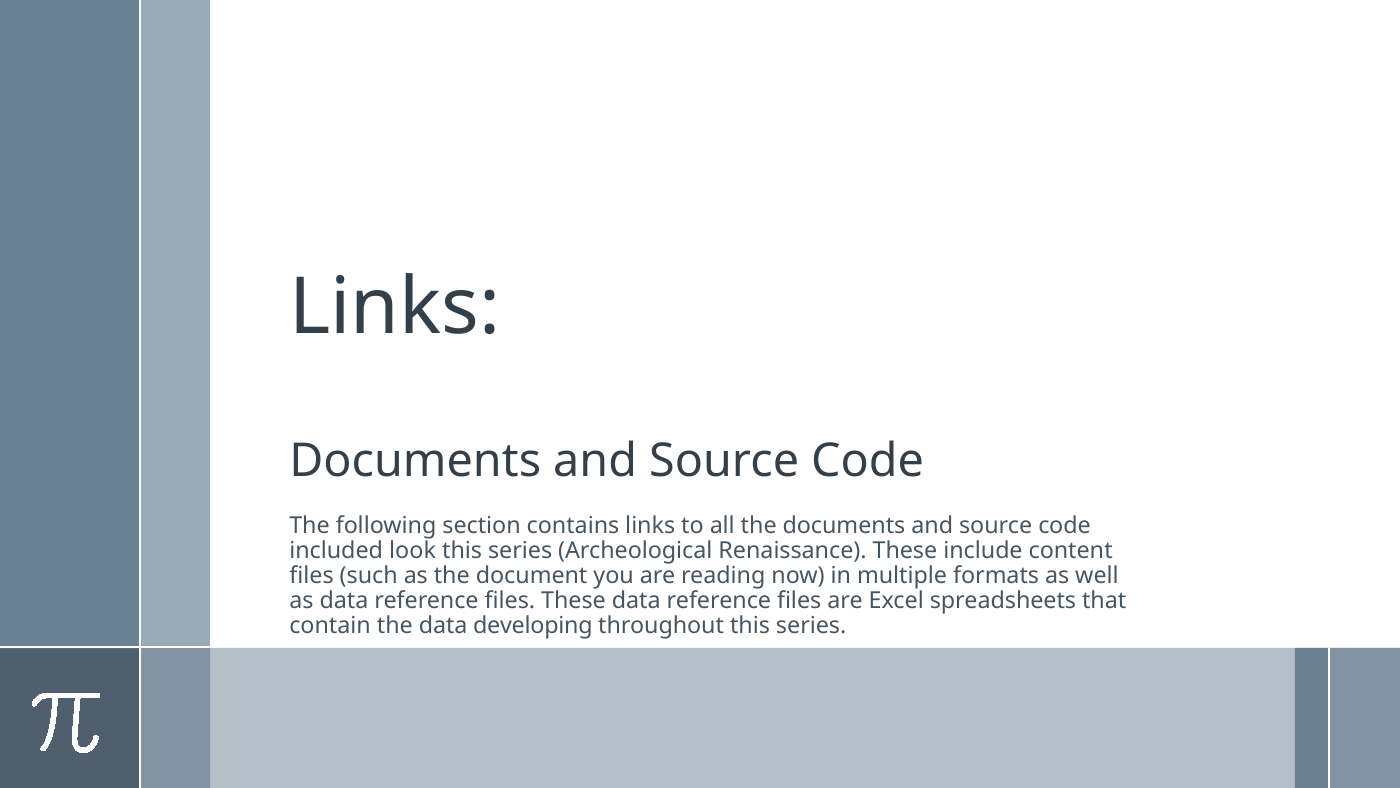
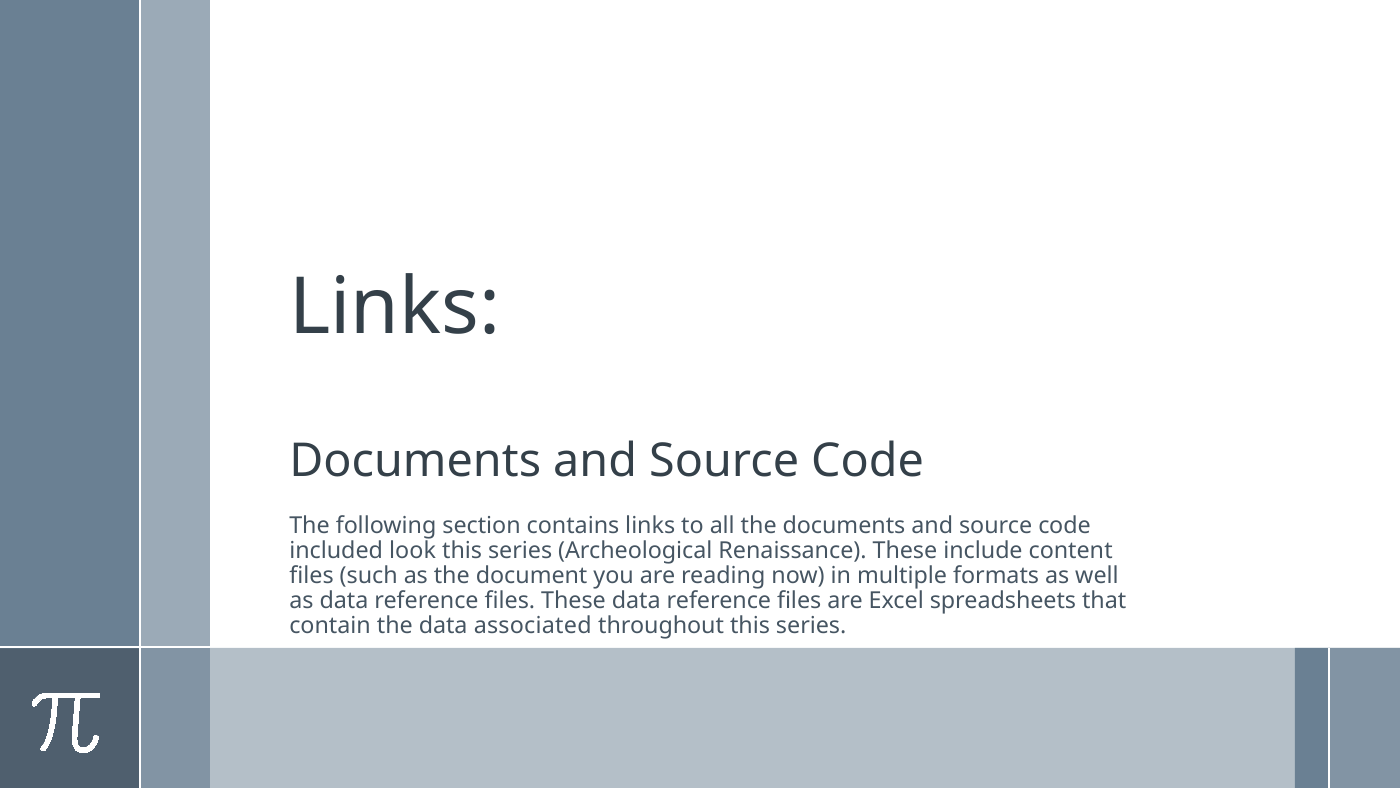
developing: developing -> associated (533, 626)
